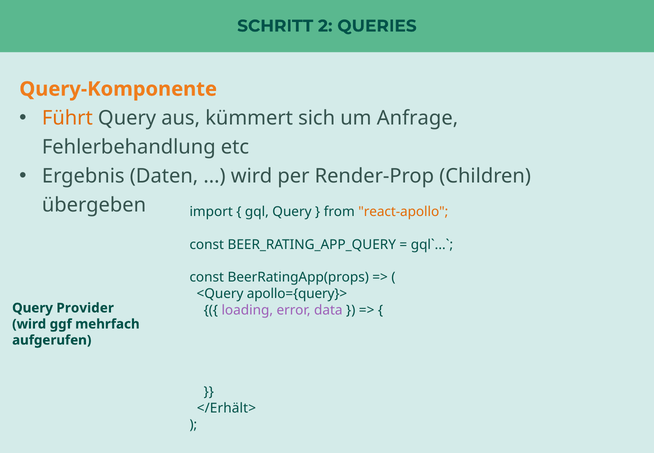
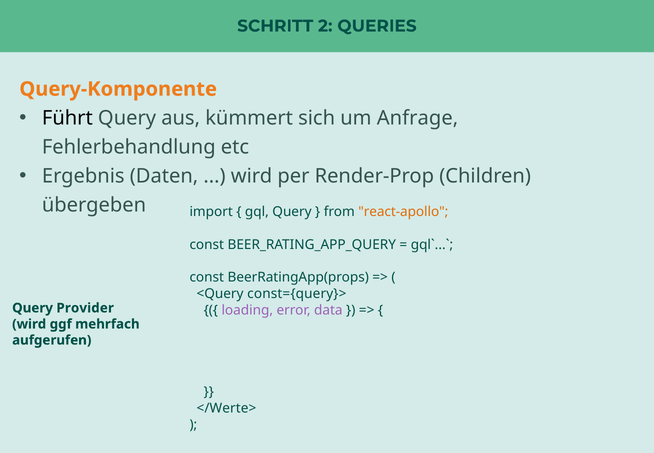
Führt colour: orange -> black (67, 118)
apollo={query}>: apollo={query}> -> const={query}> (297, 294)
</Erhält>: </Erhält> -> </Werte> (226, 408)
